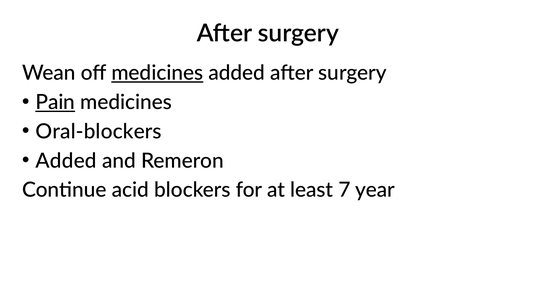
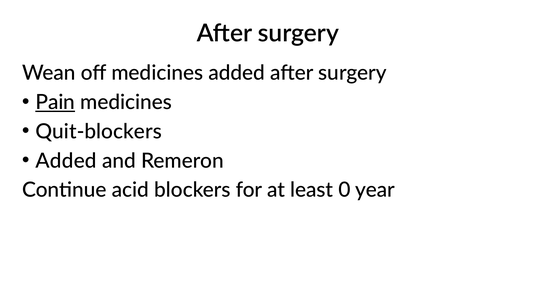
medicines underline: present -> none (157, 73)
Oral-blockers: Oral-blockers -> Quit-blockers (99, 132)
7: 7 -> 0 (344, 190)
